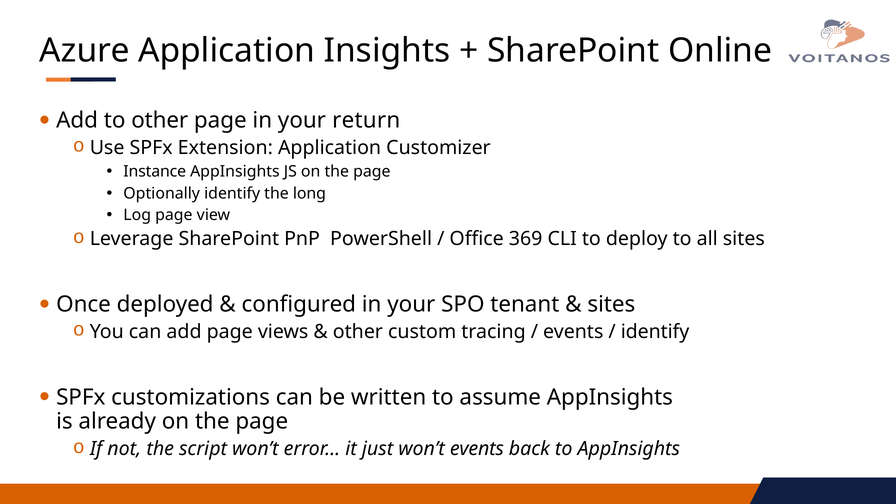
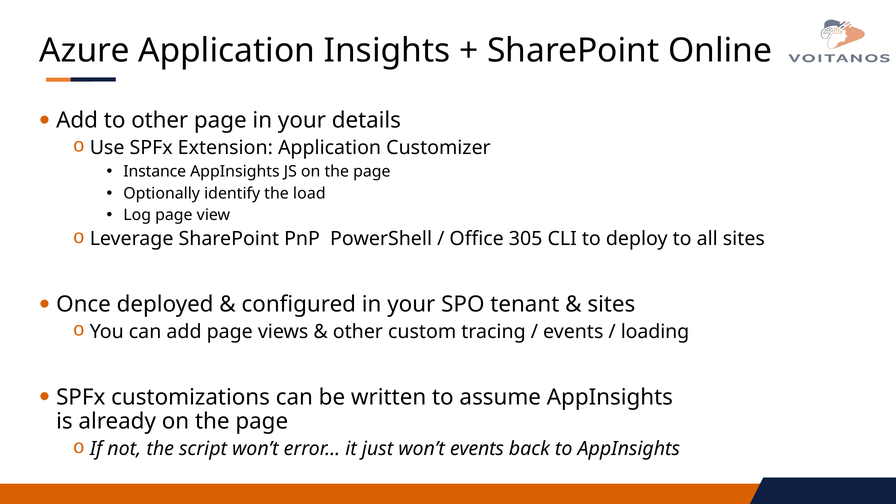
return: return -> details (366, 120)
long: long -> load (309, 193)
369: 369 -> 305 (526, 239)
identify: identify -> loading (655, 332)
